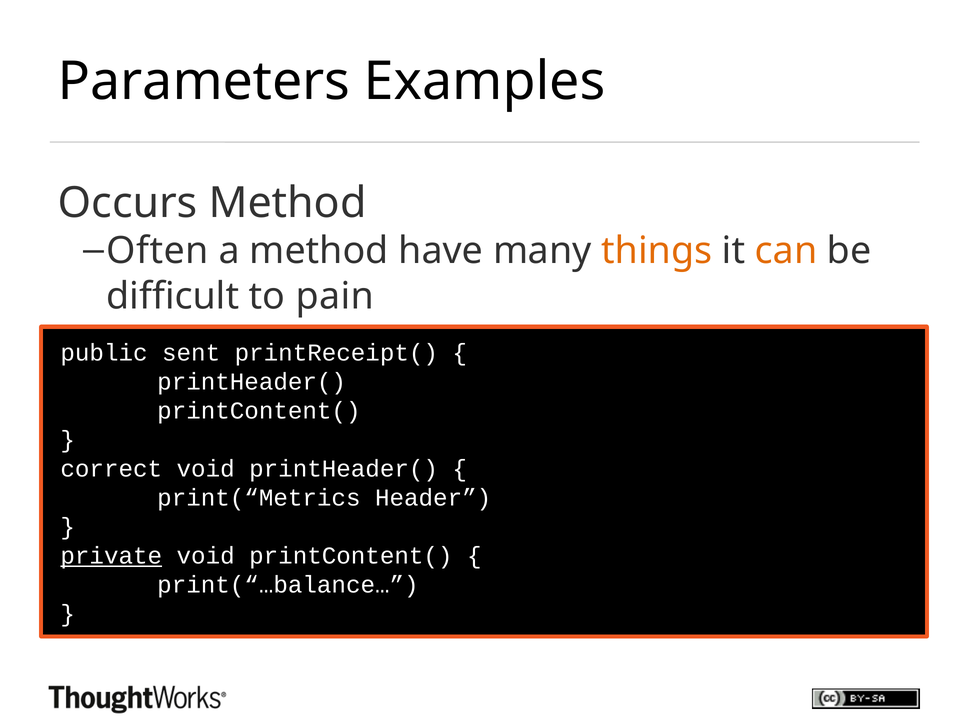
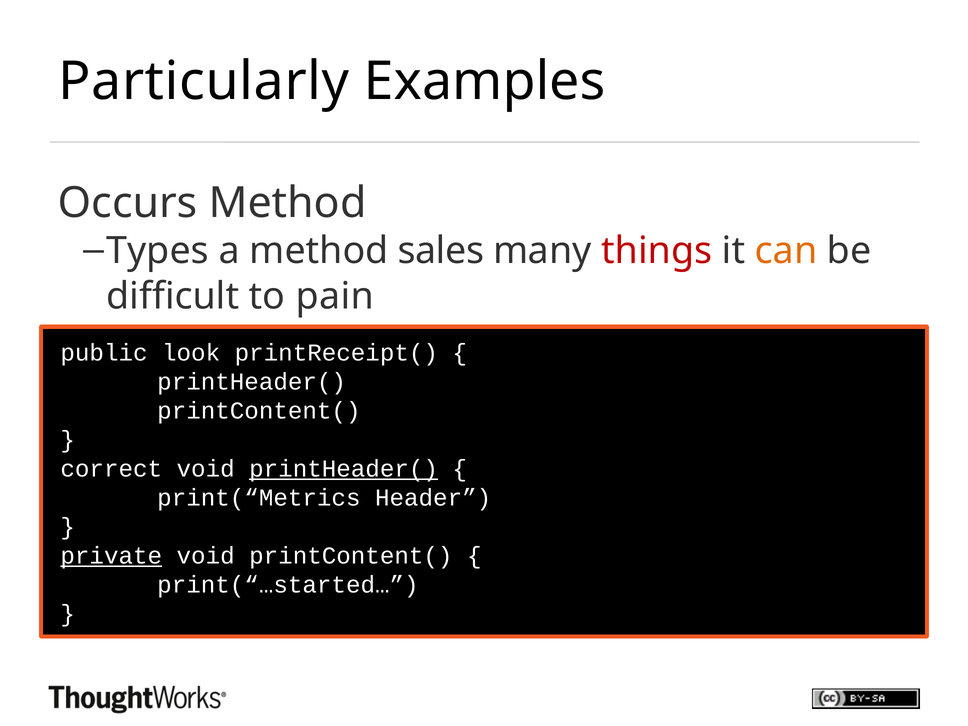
Parameters: Parameters -> Particularly (204, 82)
Often: Often -> Types (158, 251)
have: have -> sales (441, 251)
things colour: orange -> red (657, 251)
sent: sent -> look (191, 353)
printHeader( underline: none -> present (344, 469)
print(“…balance…: print(“…balance… -> print(“…started… (288, 585)
